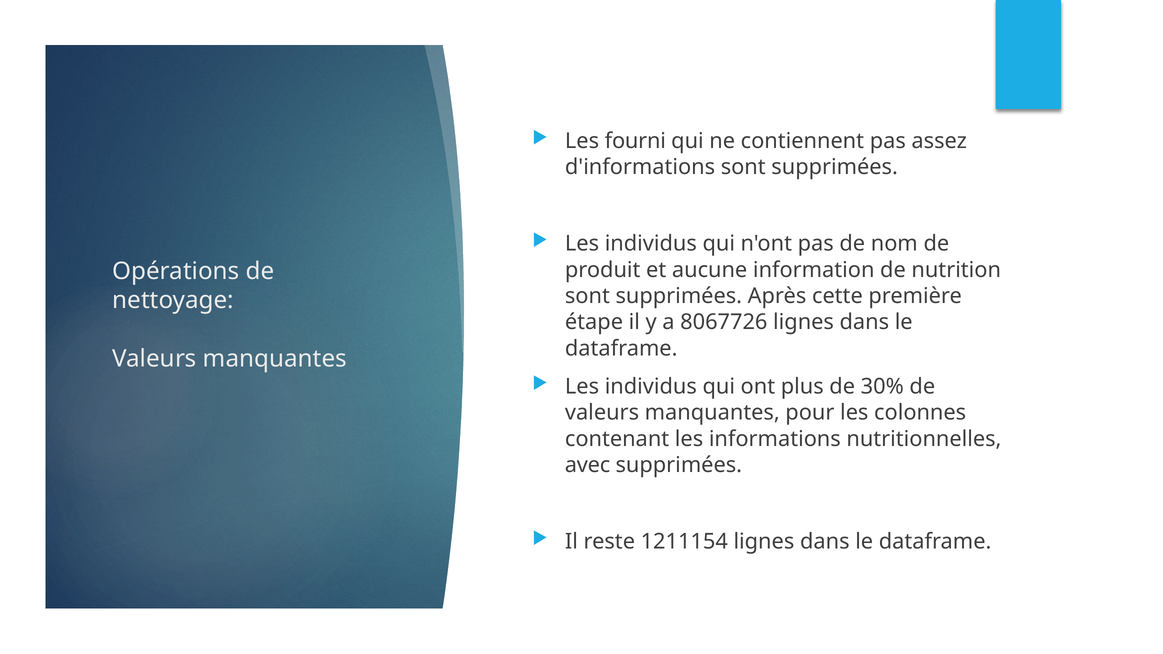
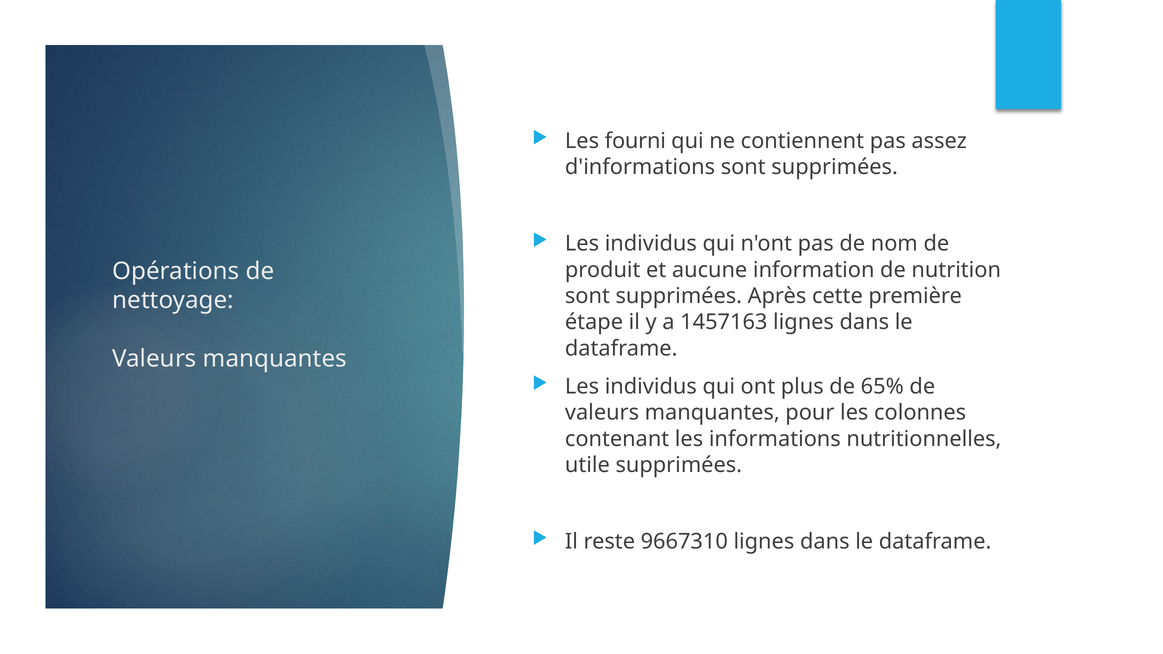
8067726: 8067726 -> 1457163 (724, 322)
30%: 30% -> 65% (882, 387)
avec: avec -> utile (587, 465)
1211154: 1211154 -> 9667310 (684, 542)
